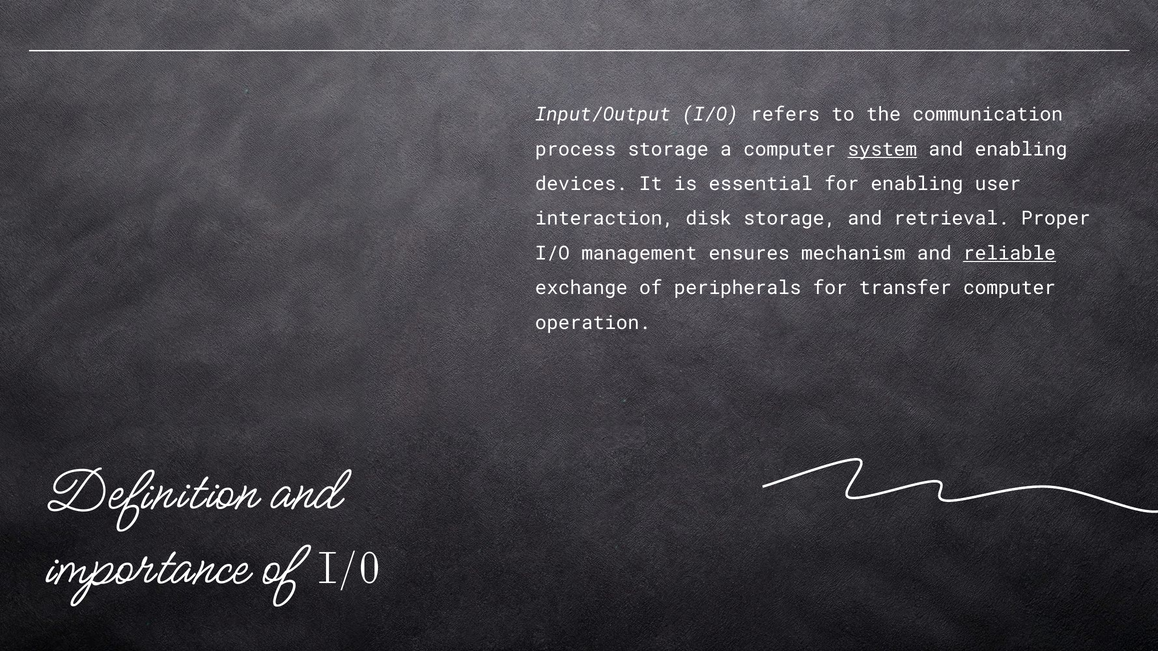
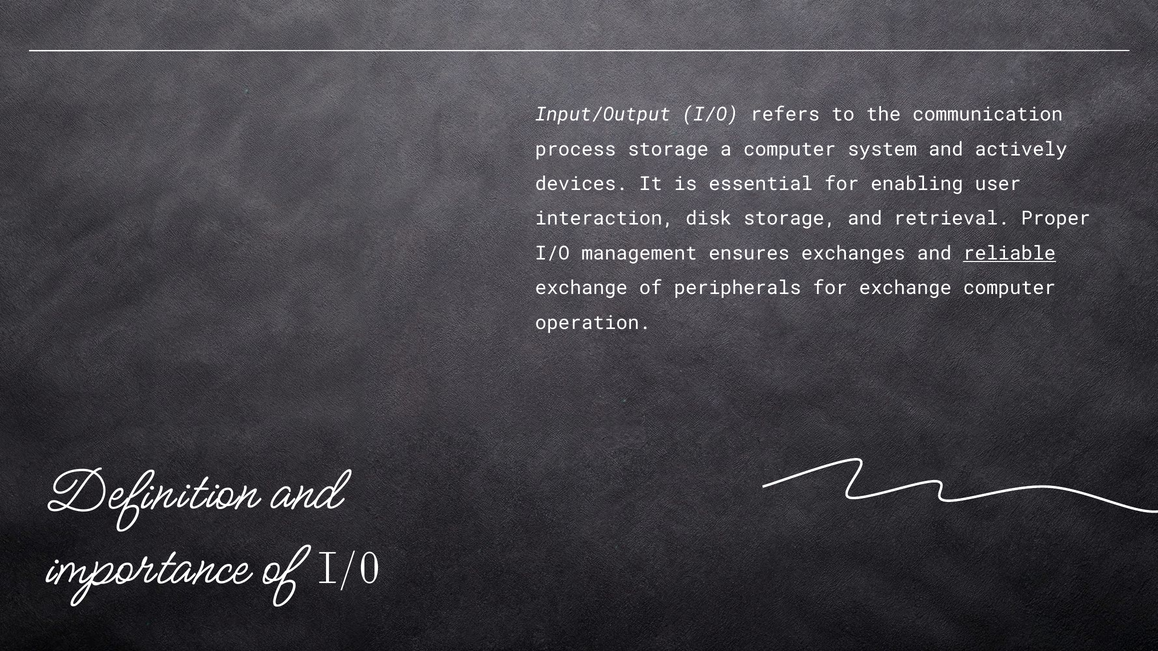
system underline: present -> none (882, 149)
and enabling: enabling -> actively (1021, 149)
mechanism: mechanism -> exchanges (853, 253)
for transfer: transfer -> exchange (905, 288)
